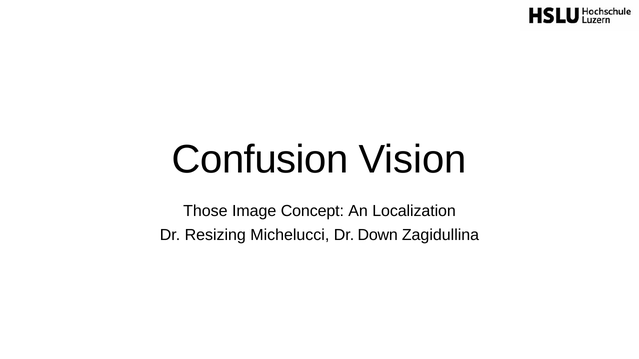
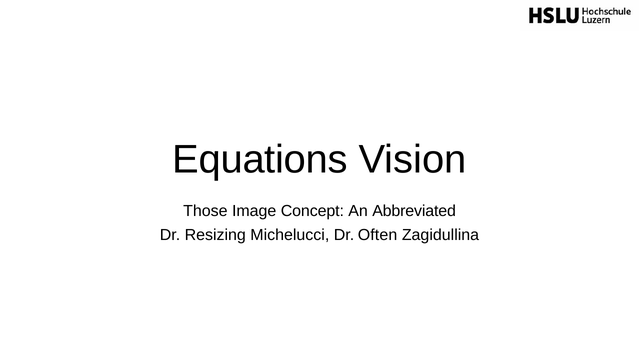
Confusion: Confusion -> Equations (260, 160)
Localization: Localization -> Abbreviated (414, 211)
Down: Down -> Often (378, 235)
